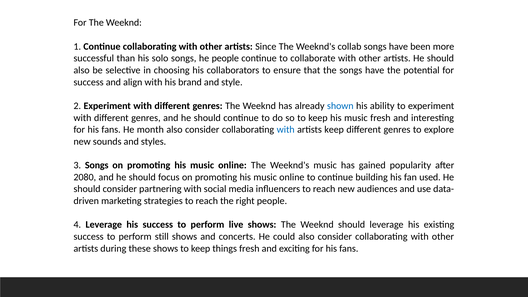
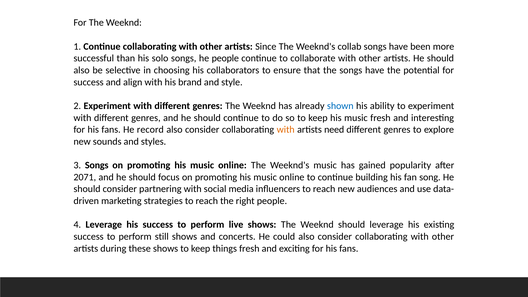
month: month -> record (150, 130)
with colour: blue -> orange (286, 130)
artists keep: keep -> need (334, 130)
2080: 2080 -> 2071 (85, 177)
used: used -> song (430, 177)
